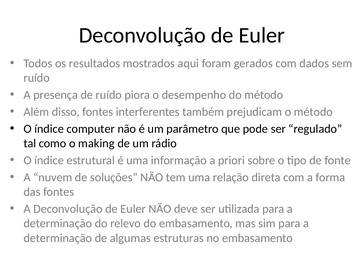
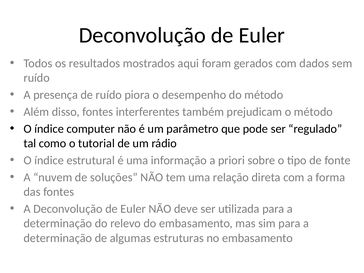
making: making -> tutorial (97, 143)
